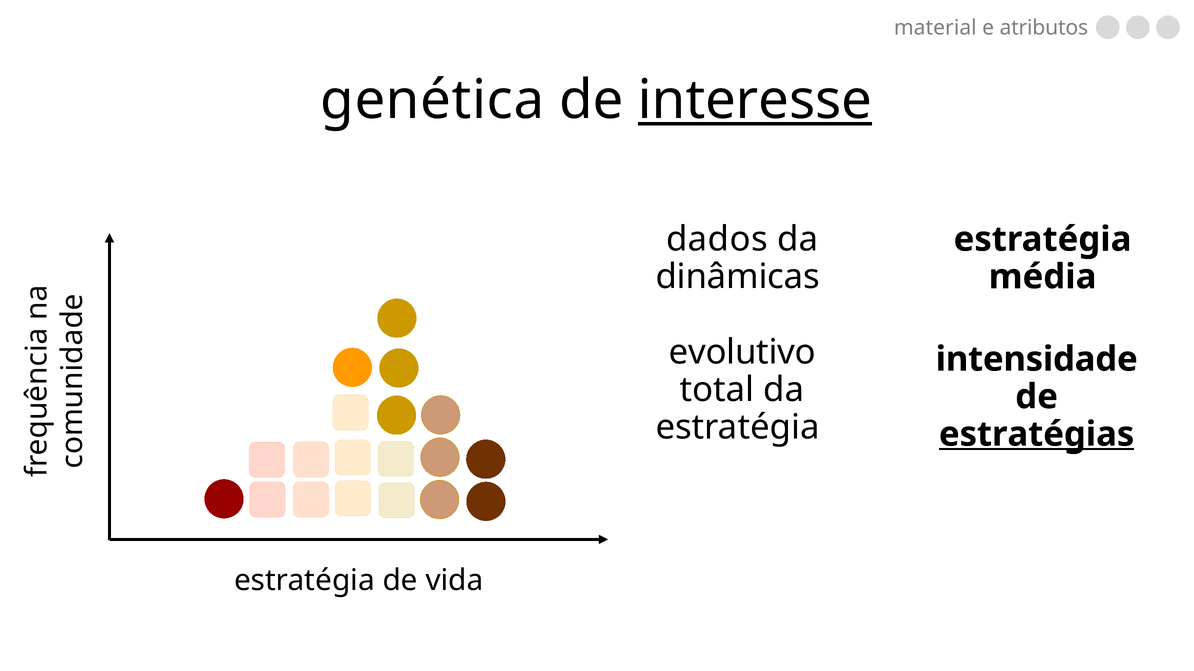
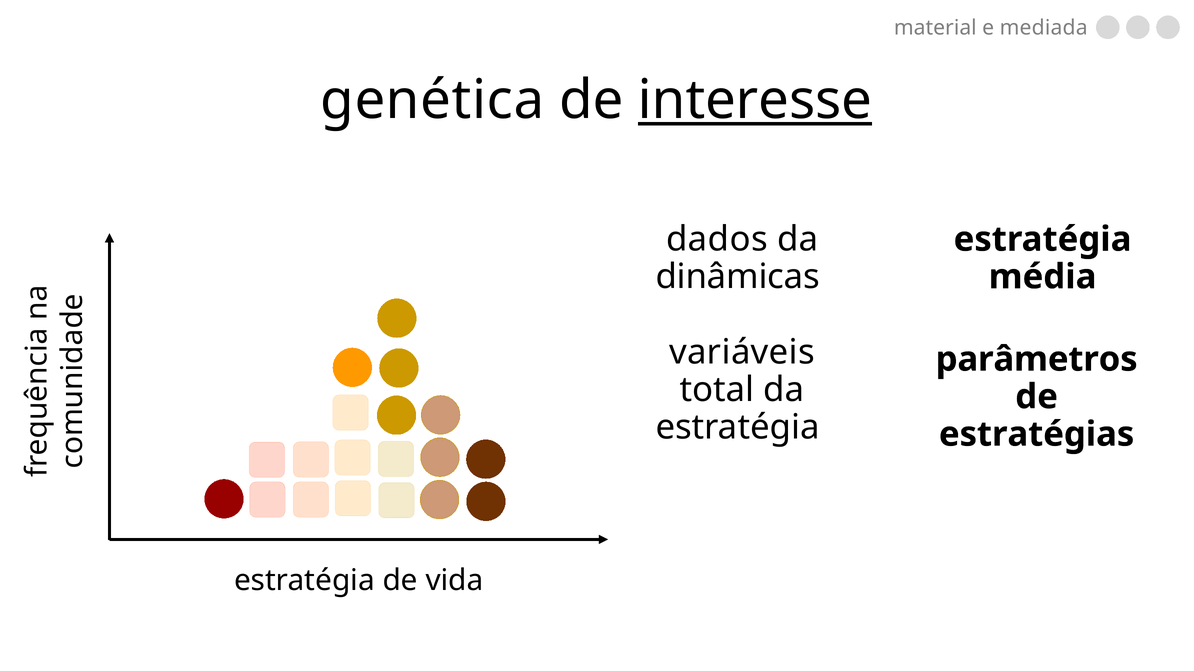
atributos: atributos -> mediada (1044, 28)
evolutivo: evolutivo -> variáveis (742, 353)
intensidade: intensidade -> parâmetros (1037, 360)
estratégias underline: present -> none (1037, 435)
